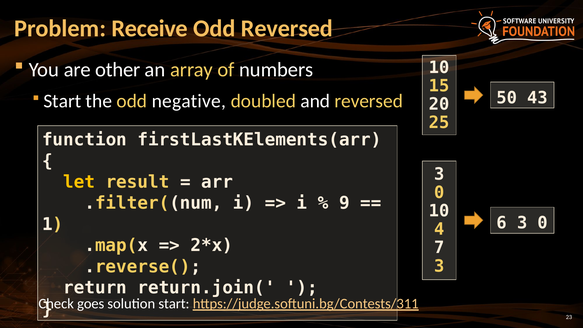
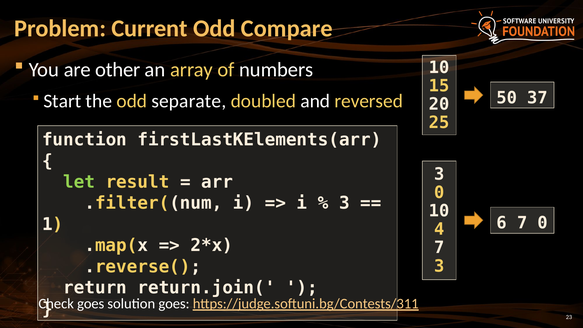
Receive: Receive -> Current (150, 28)
Odd Reversed: Reversed -> Compare (287, 28)
43: 43 -> 37 (537, 98)
negative: negative -> separate (189, 101)
let colour: yellow -> light green (79, 182)
9: 9 -> 3 (344, 203)
6 3: 3 -> 7 (522, 223)
solution start: start -> goes (174, 304)
